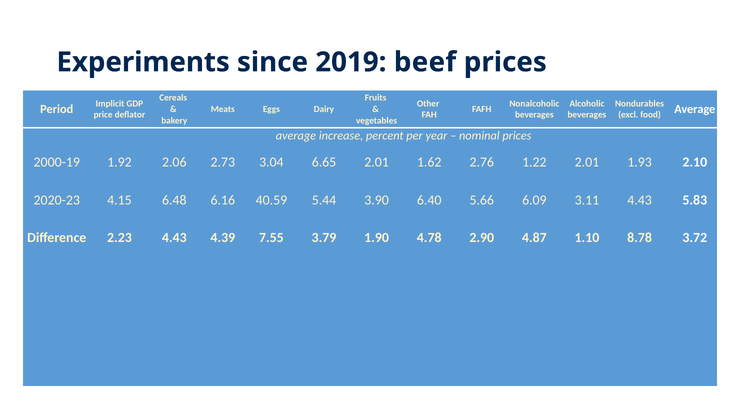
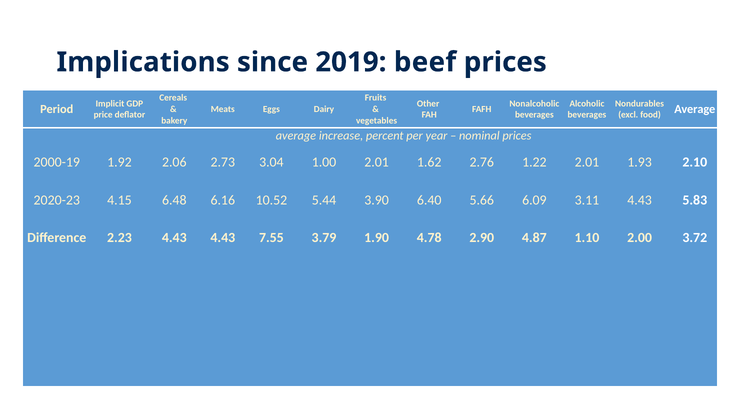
Experiments: Experiments -> Implications (143, 62)
6.65: 6.65 -> 1.00 (324, 162)
40.59: 40.59 -> 10.52 (271, 200)
4.43 4.39: 4.39 -> 4.43 (223, 238)
8.78: 8.78 -> 2.00 (640, 238)
